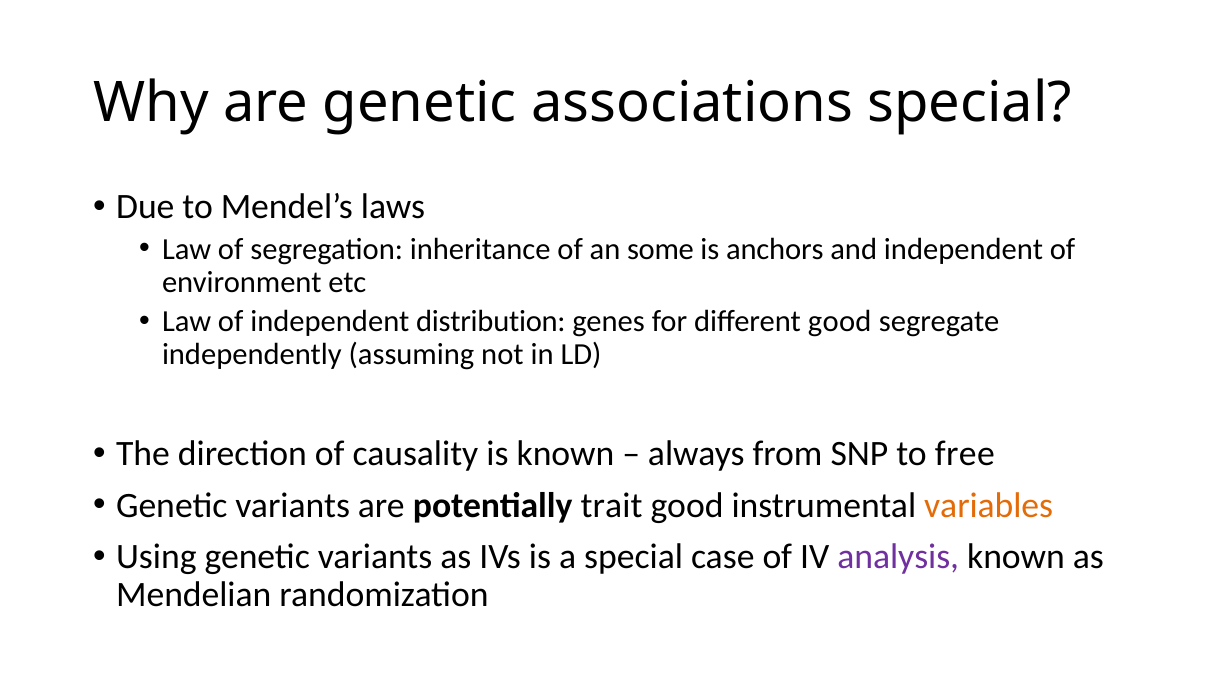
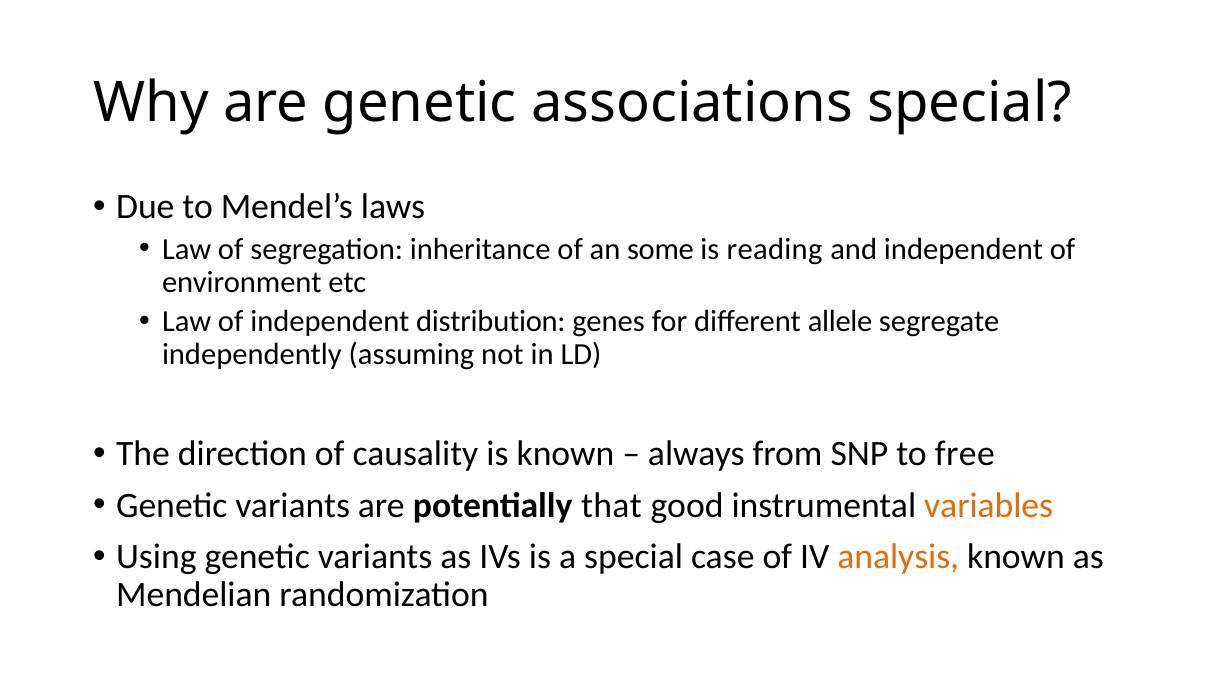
anchors: anchors -> reading (775, 249)
different good: good -> allele (840, 321)
trait: trait -> that (611, 505)
analysis colour: purple -> orange (898, 557)
